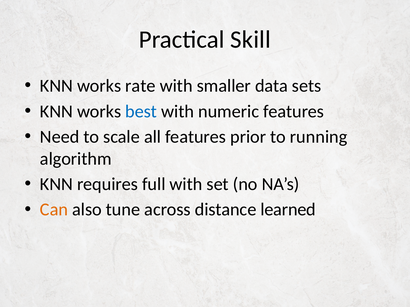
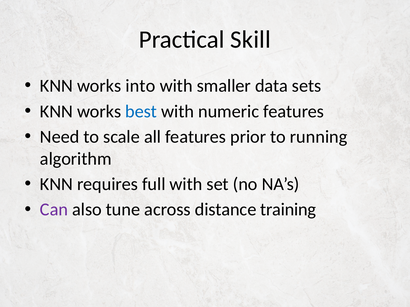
rate: rate -> into (140, 86)
Can colour: orange -> purple (54, 210)
learned: learned -> training (288, 210)
